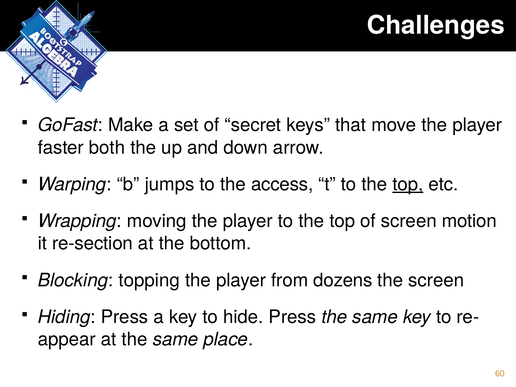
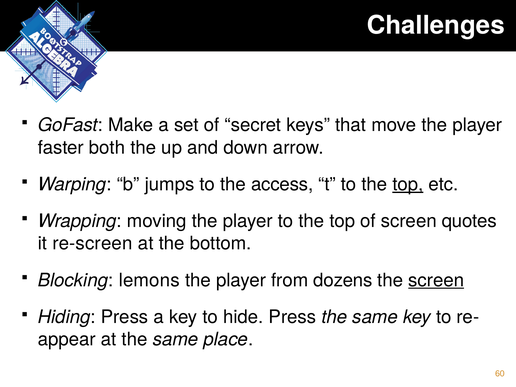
motion: motion -> quotes (469, 221)
re-section: re-section -> re-screen (92, 243)
topping: topping -> lemons (149, 280)
screen underline: none -> present (436, 280)
